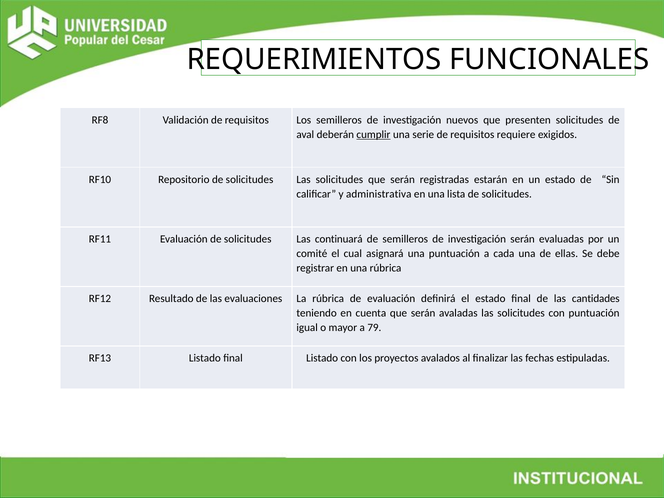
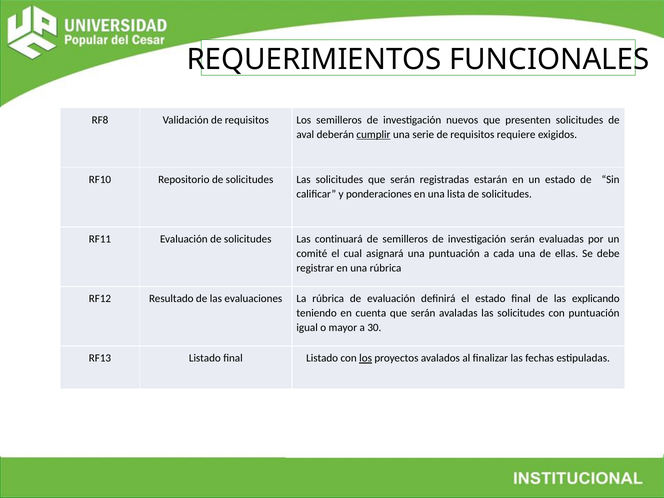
administrativa: administrativa -> ponderaciones (379, 194)
cantidades: cantidades -> explicando (596, 299)
79: 79 -> 30 (374, 328)
los underline: none -> present (366, 358)
